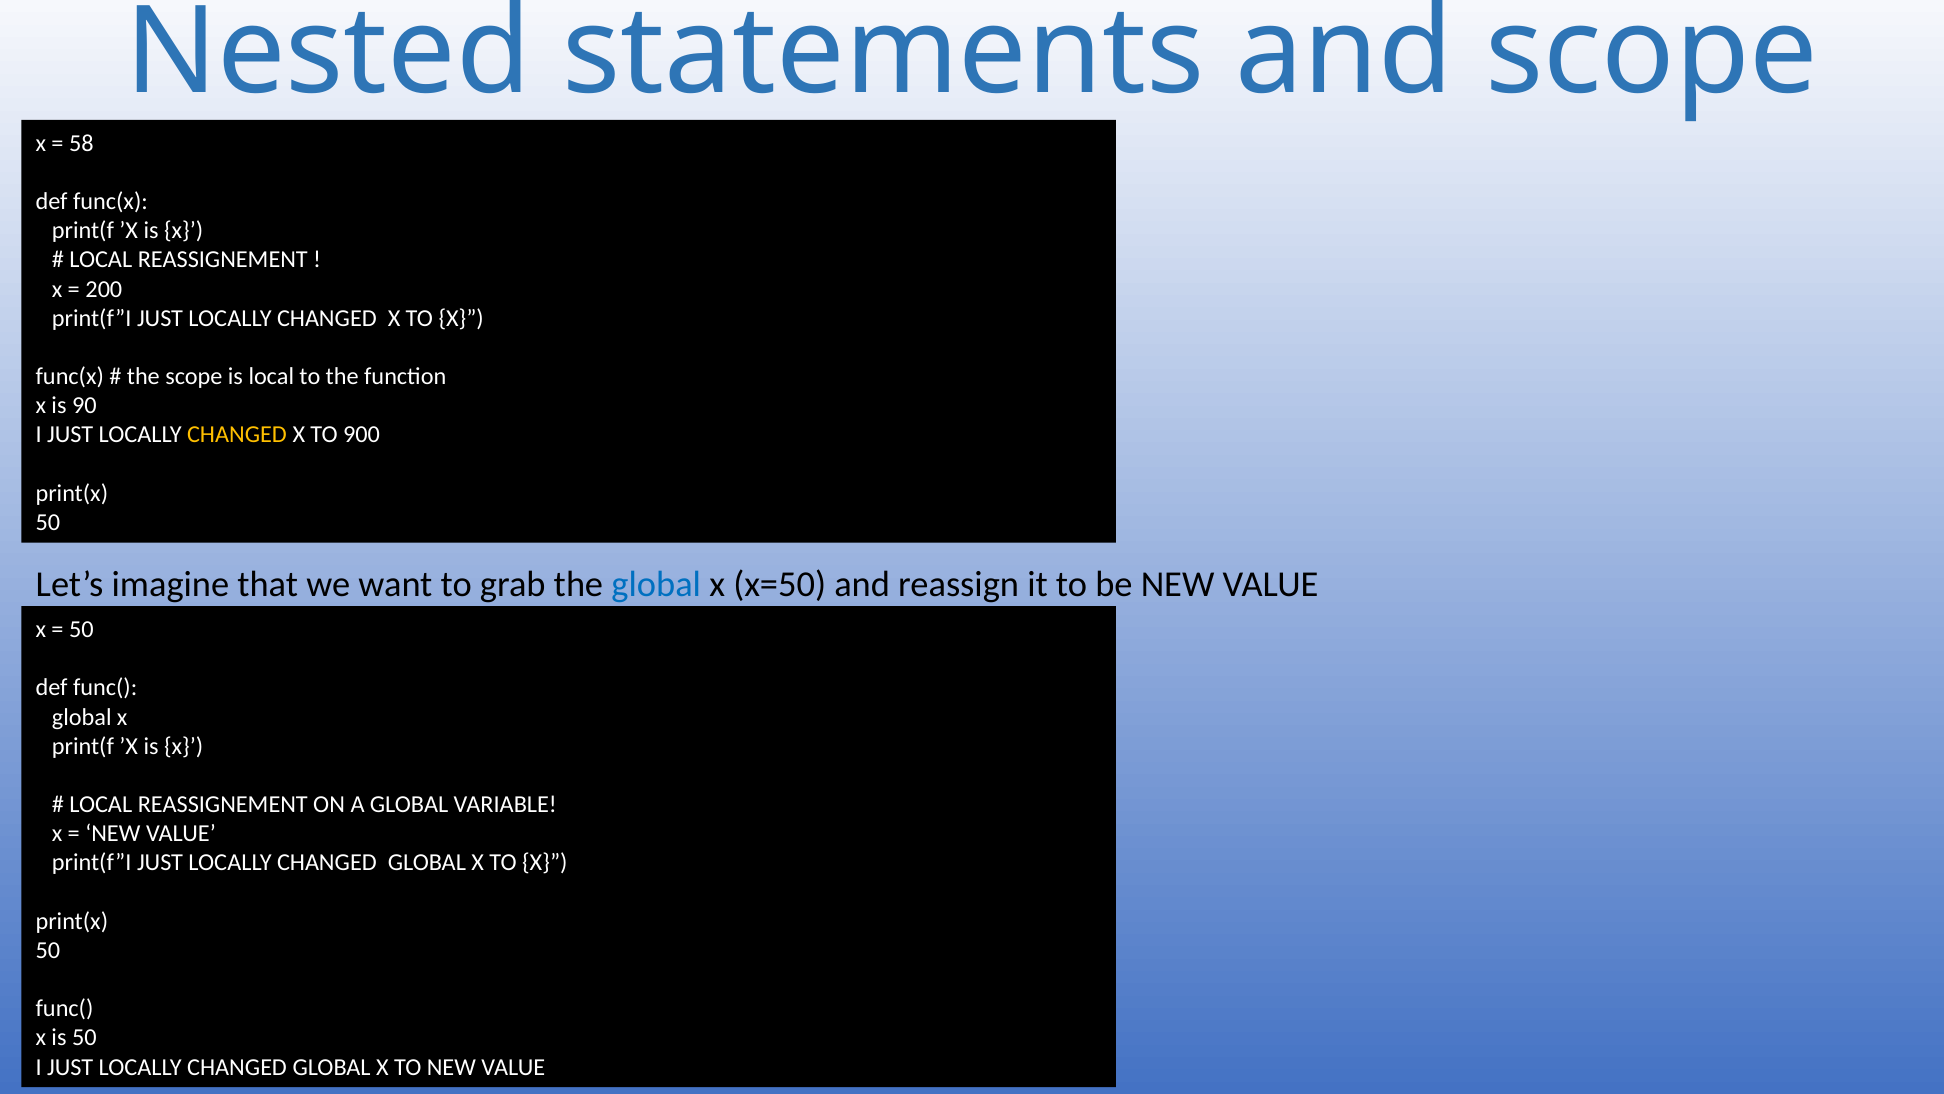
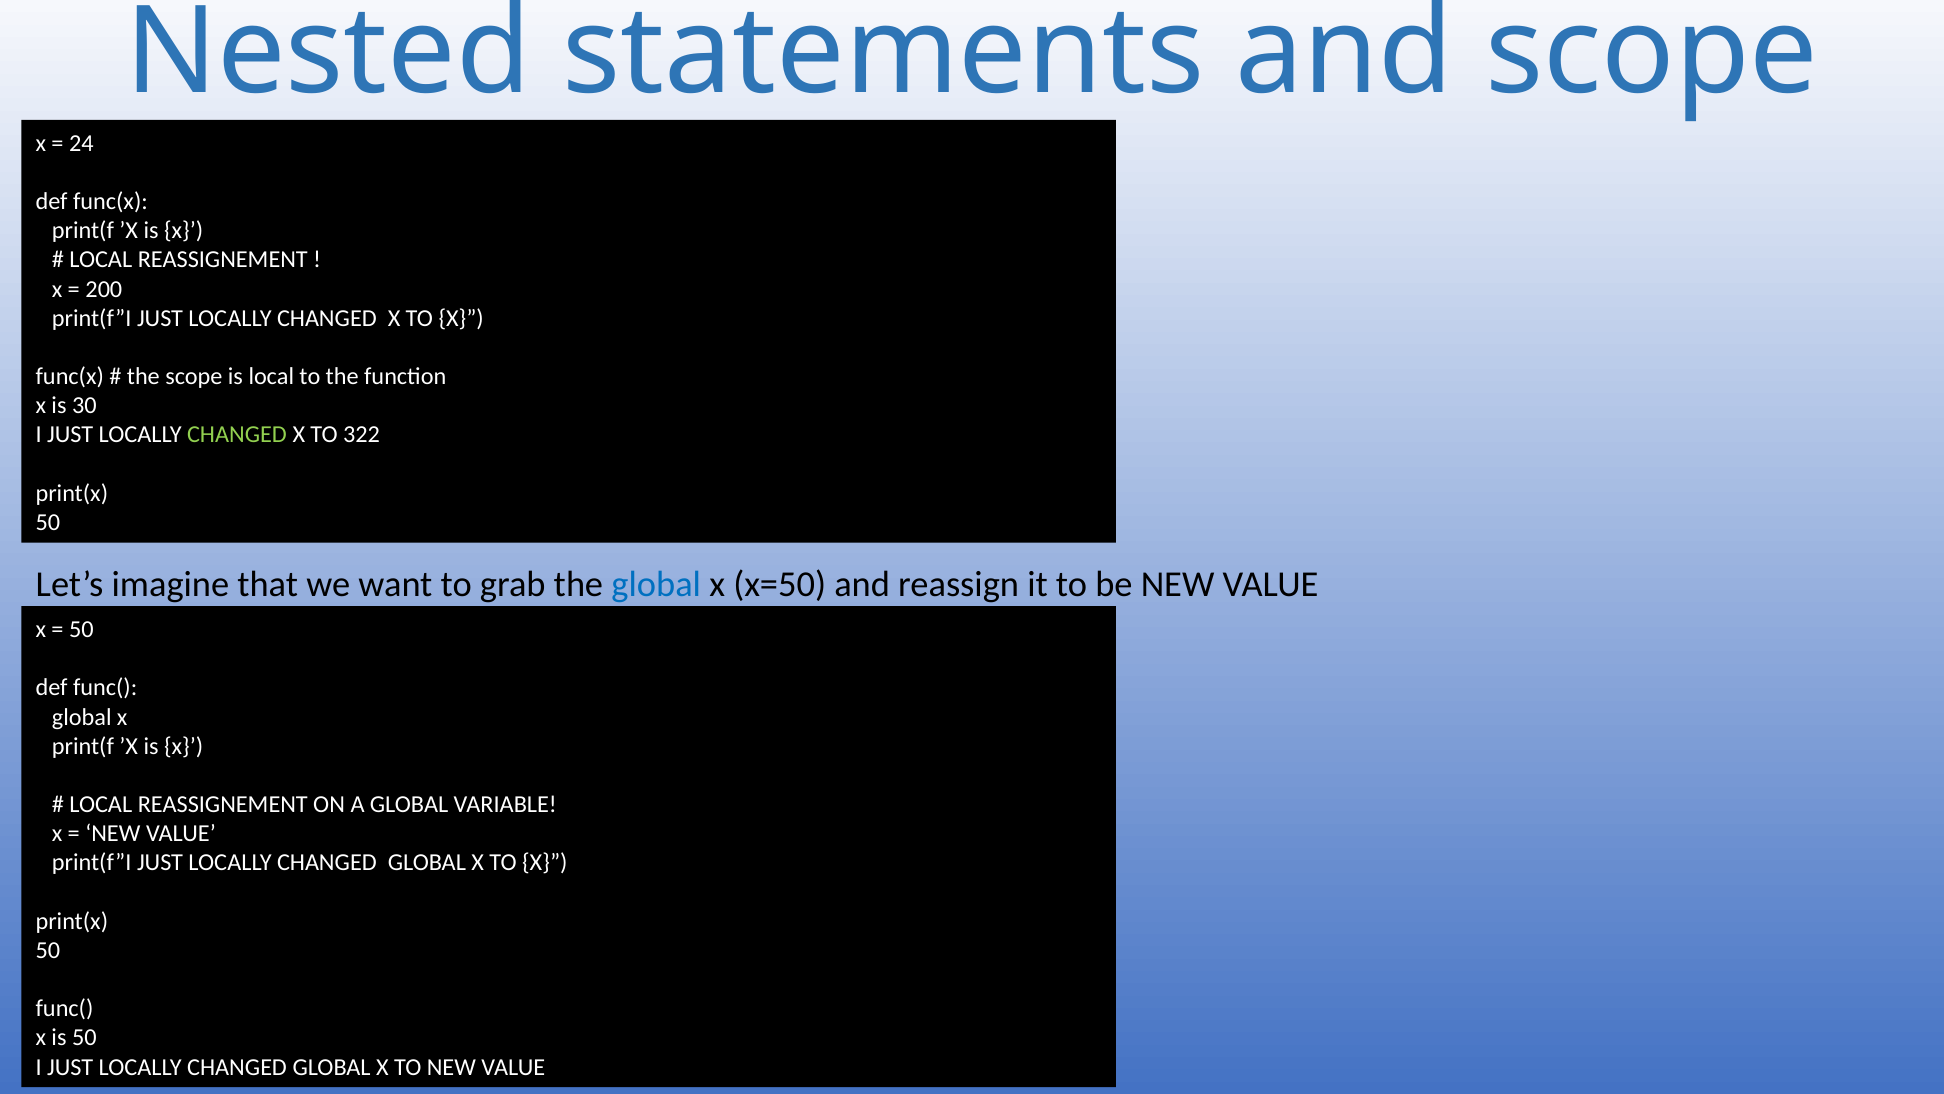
58: 58 -> 24 (81, 143)
90: 90 -> 30 (84, 406)
CHANGED colour: yellow -> light green (237, 435)
900: 900 -> 322 (362, 435)
